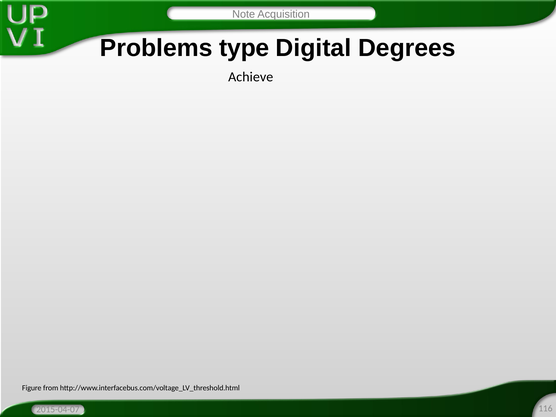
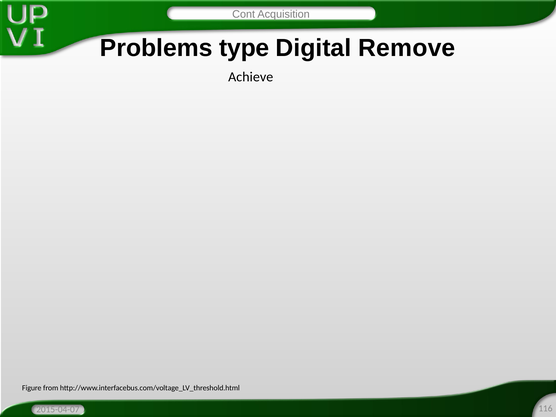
Note: Note -> Cont (244, 14)
Degrees: Degrees -> Remove (407, 48)
